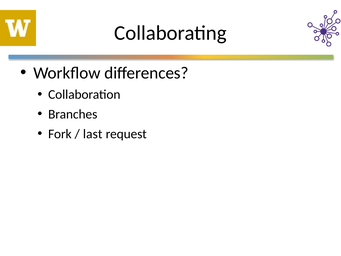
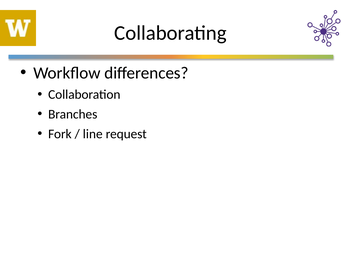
last: last -> line (93, 134)
